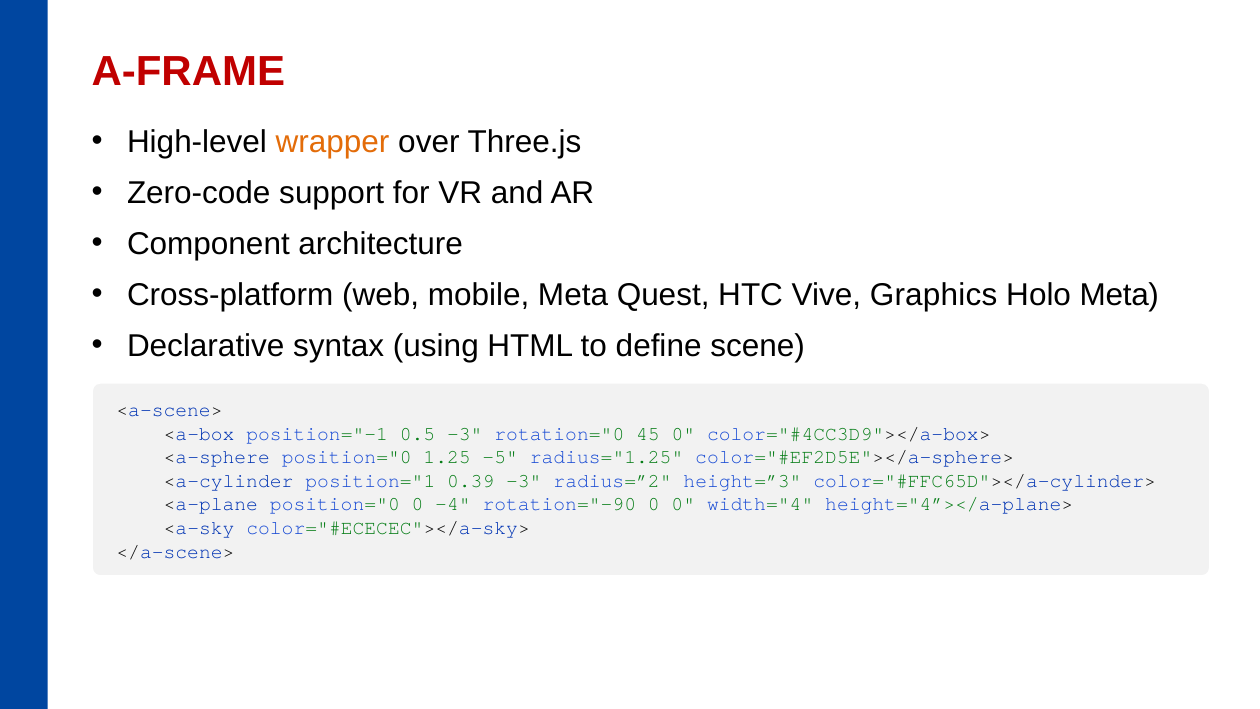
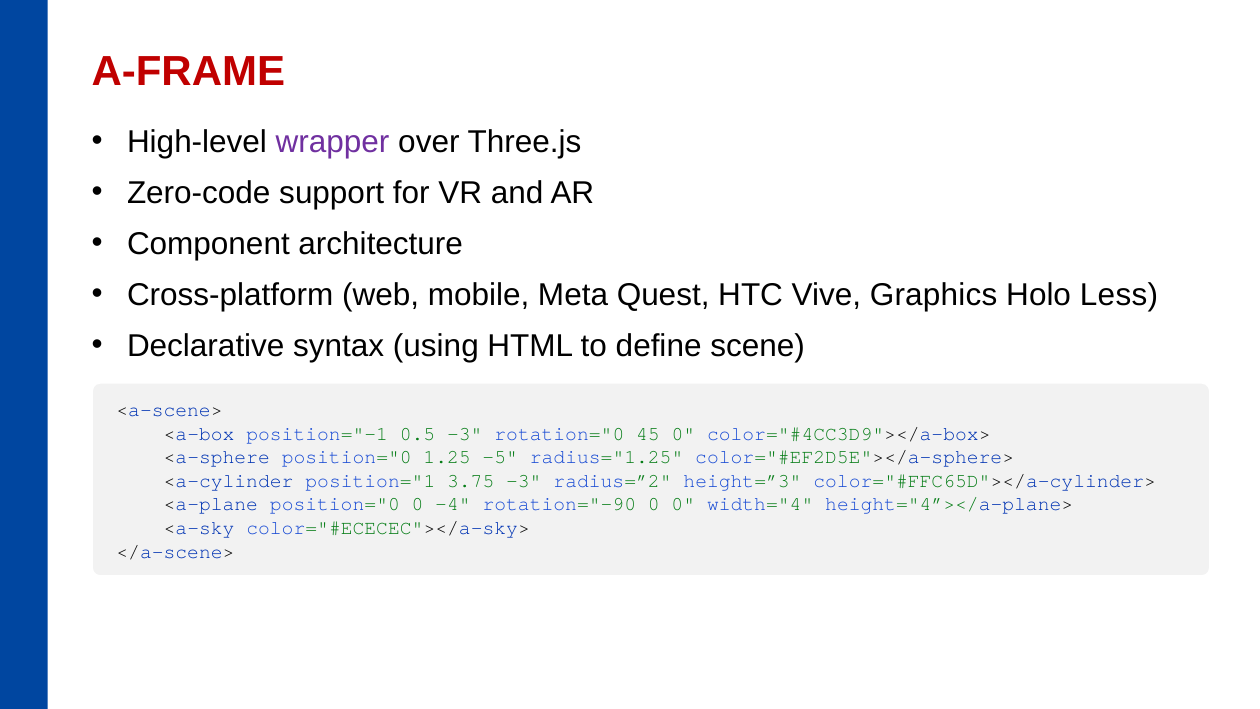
wrapper colour: orange -> purple (333, 142)
Holo Meta: Meta -> Less (1119, 295)
0.39: 0.39 -> 3.75 (471, 481)
